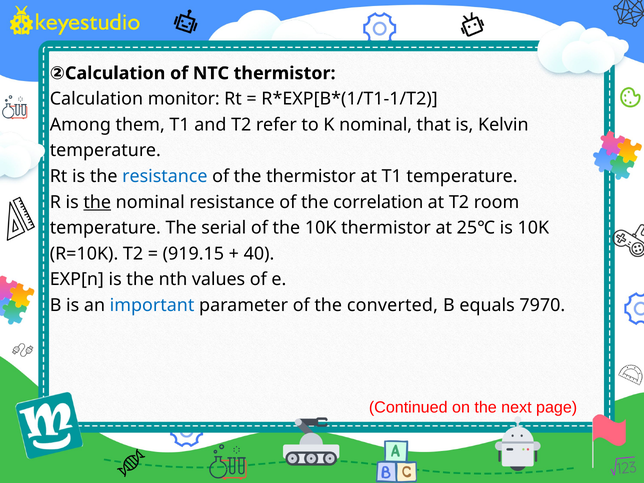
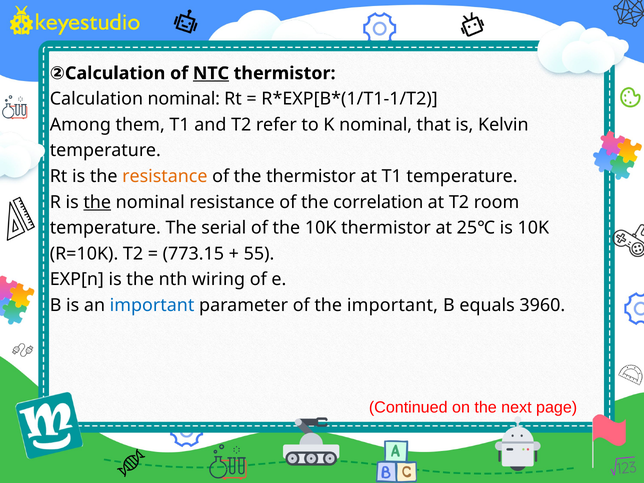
NTC underline: none -> present (211, 73)
Calculation monitor: monitor -> nominal (184, 99)
resistance colour: blue -> orange (165, 176)
919.15: 919.15 -> 773.15 (193, 254)
40: 40 -> 55 (259, 254)
values: values -> wiring (218, 279)
the converted: converted -> important (392, 305)
7970: 7970 -> 3960 (542, 305)
